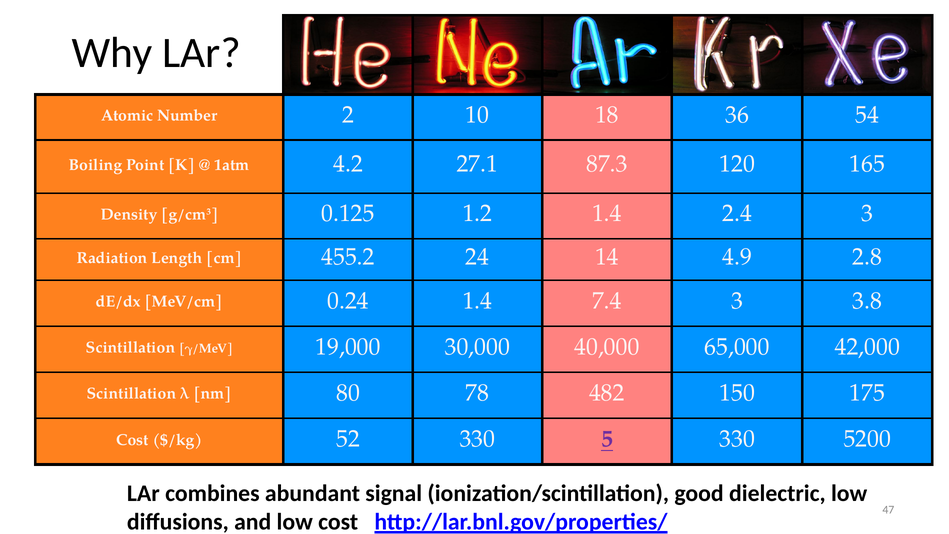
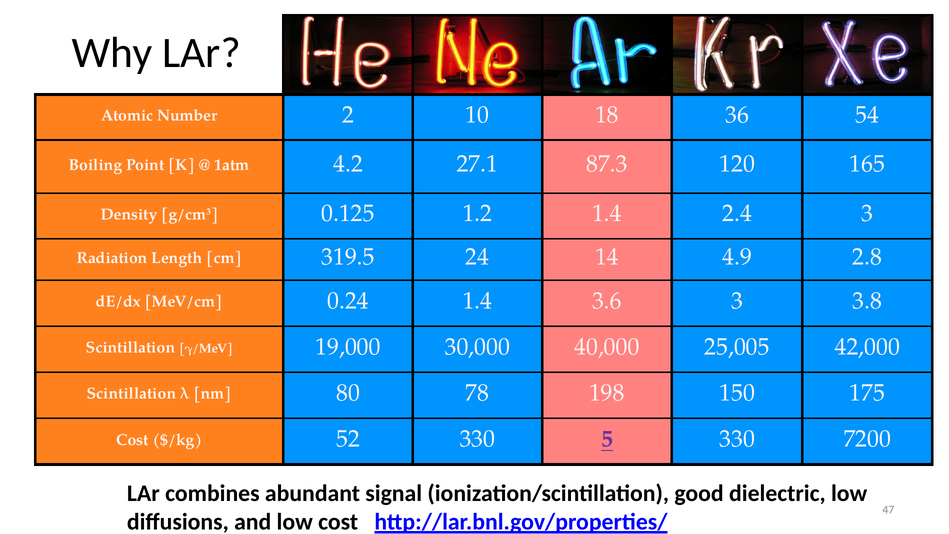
455.2: 455.2 -> 319.5 (348, 257)
7.4: 7.4 -> 3.6 (607, 301)
65,000: 65,000 -> 25,005 (737, 347)
482: 482 -> 198 (607, 393)
5200: 5200 -> 7200 (867, 439)
